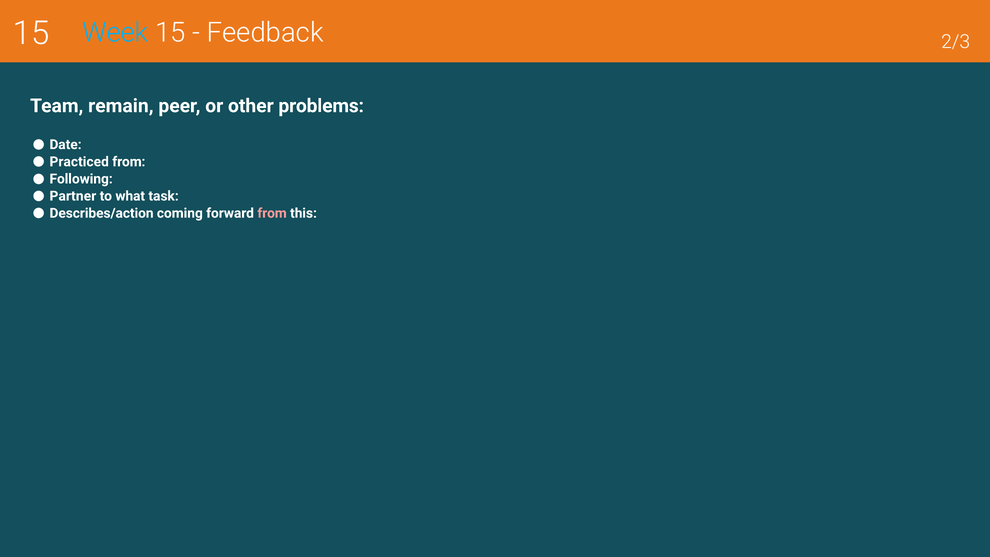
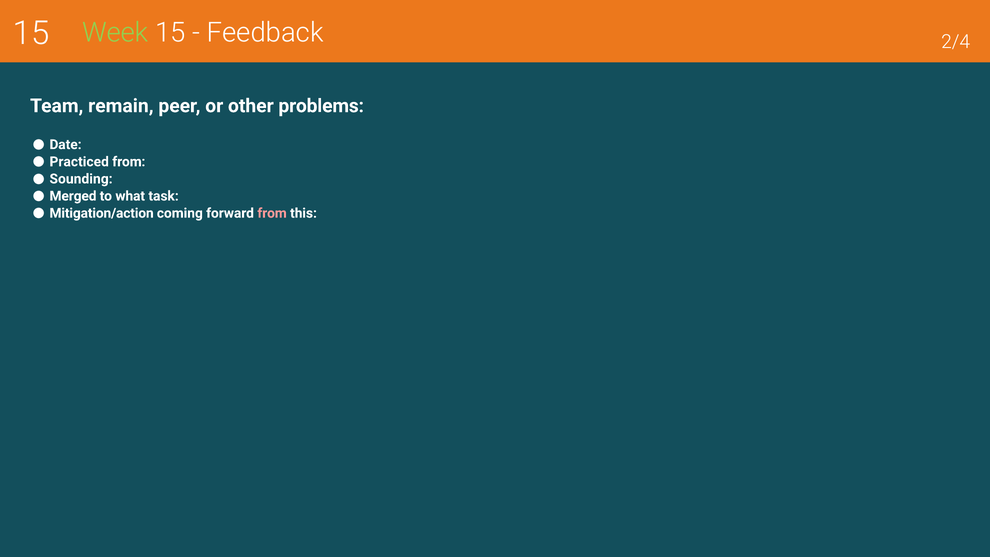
Week colour: light blue -> light green (115, 33)
2/3: 2/3 -> 2/4 (956, 42)
Following: Following -> Sounding (81, 179)
Partner: Partner -> Merged (73, 196)
Describes/action: Describes/action -> Mitigation/action (102, 213)
